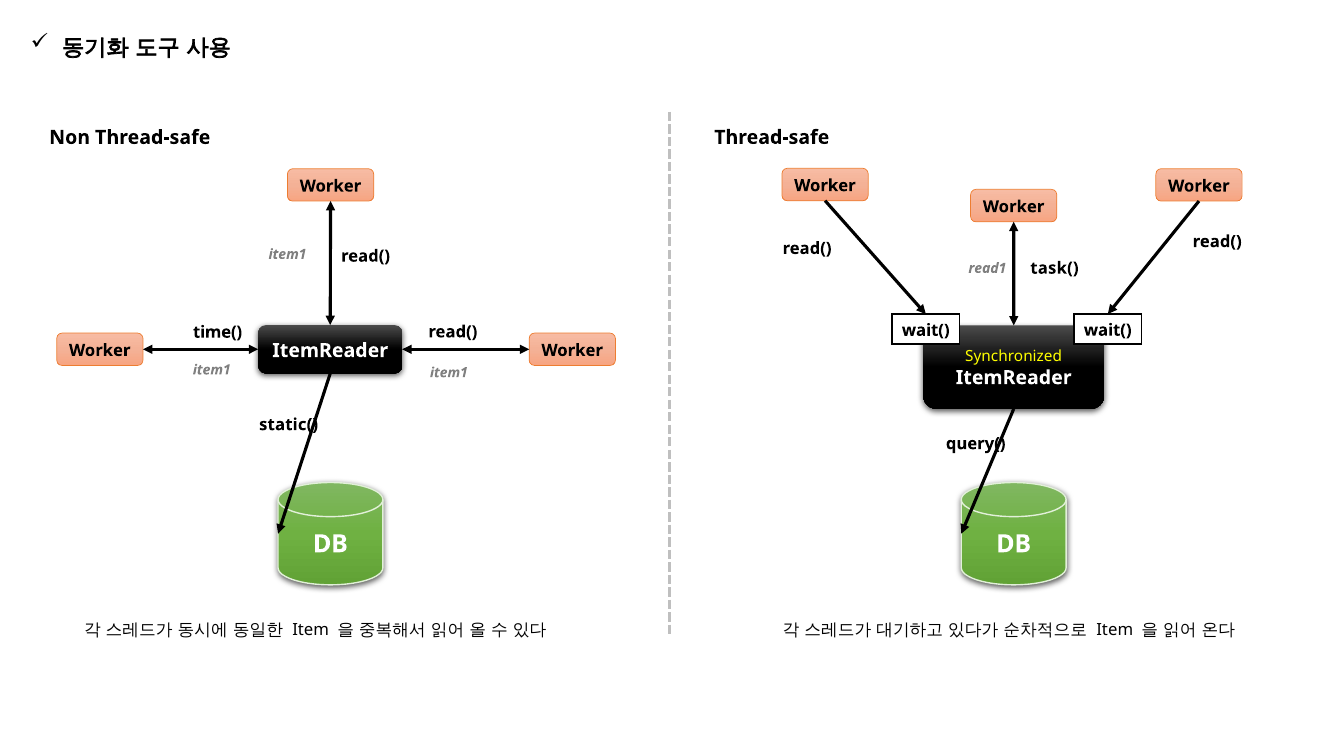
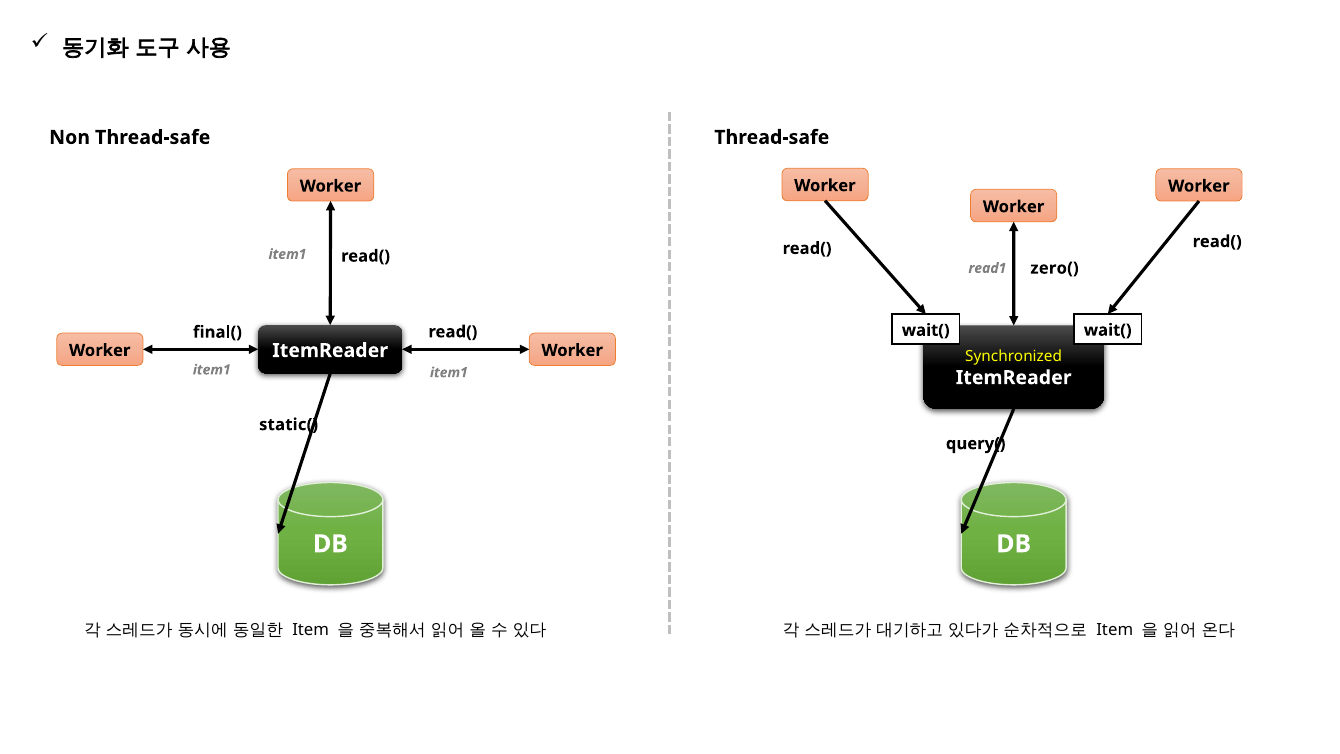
task(: task( -> zero( (1054, 268)
time(: time( -> final( (217, 332)
